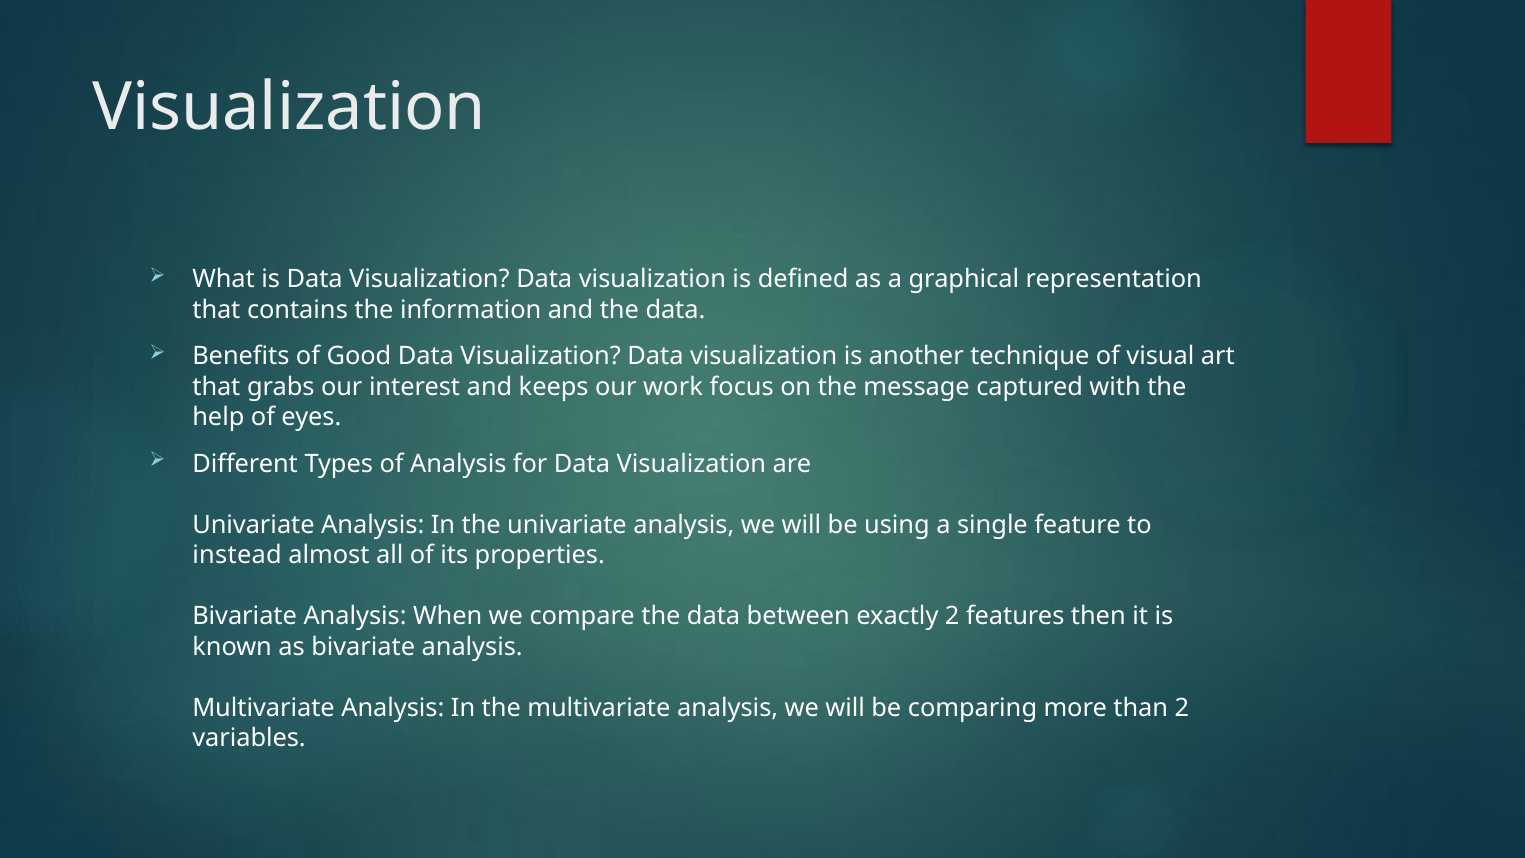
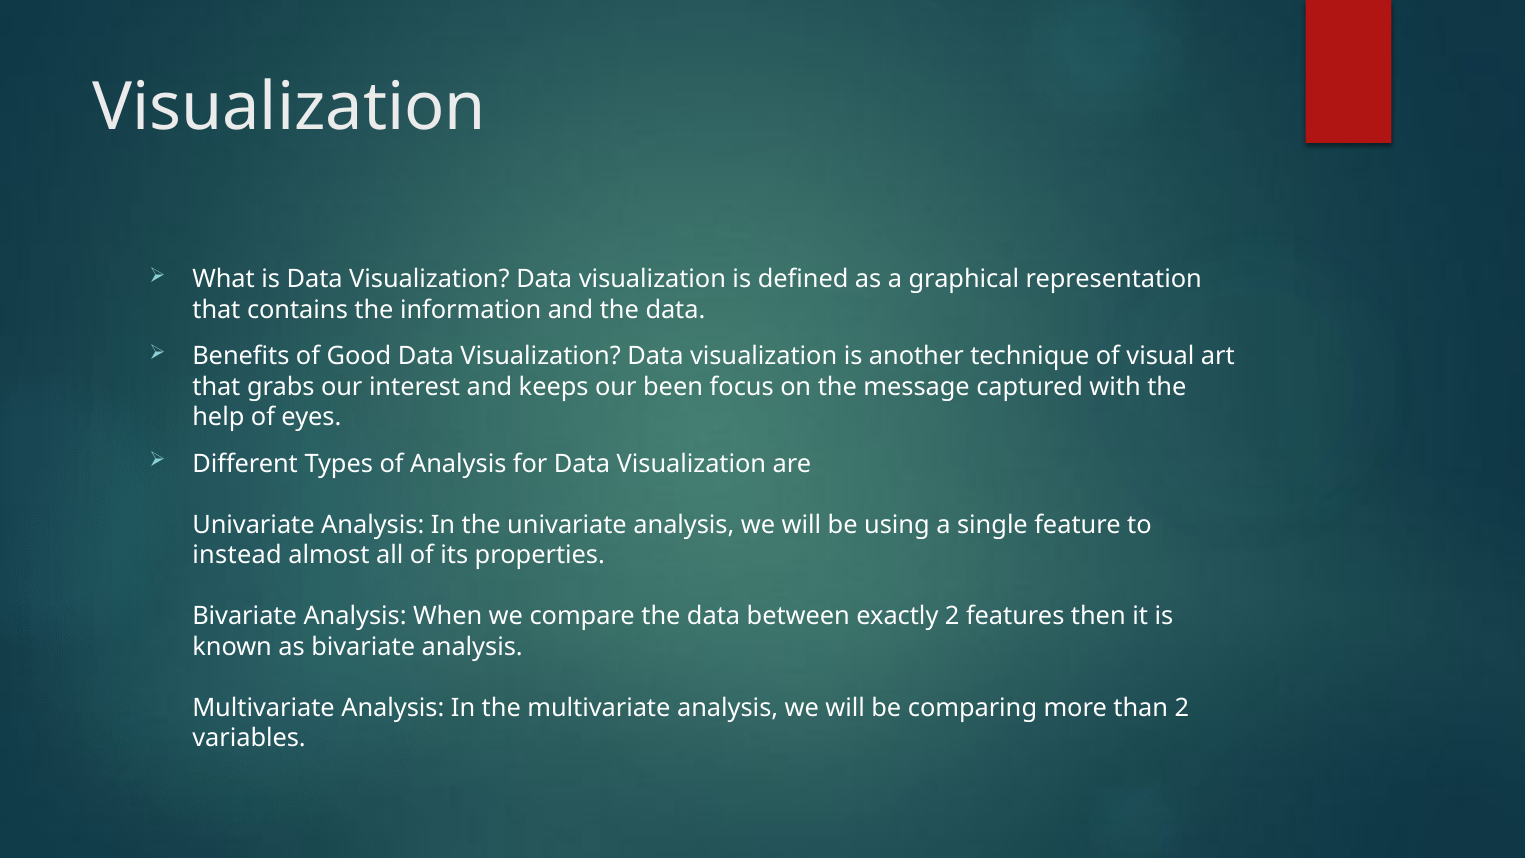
work: work -> been (673, 387)
